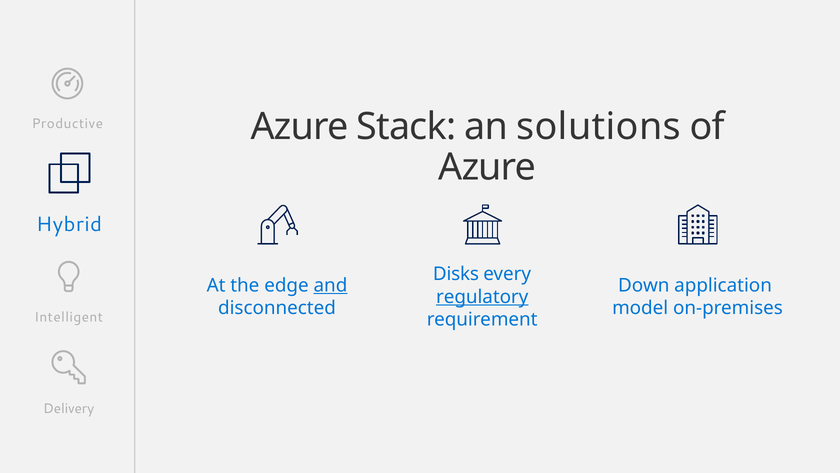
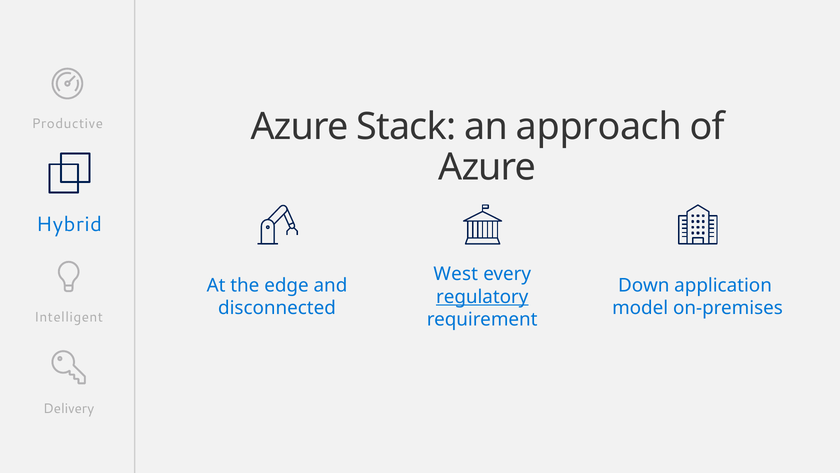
solutions: solutions -> approach (599, 126)
Disks: Disks -> West (456, 274)
and underline: present -> none (330, 285)
